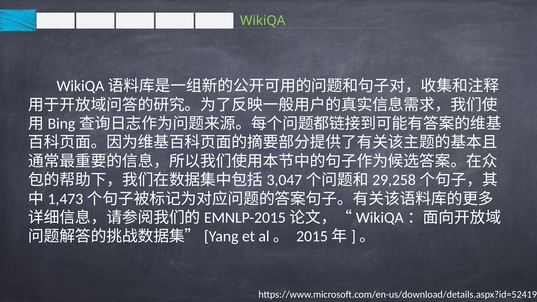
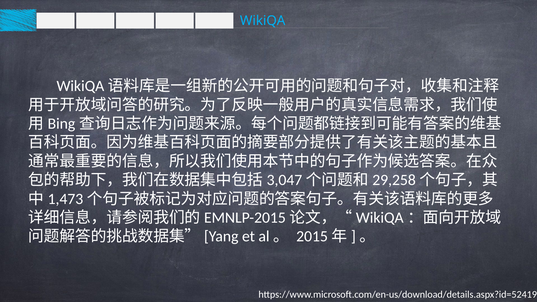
WikiQA colour: light green -> light blue (263, 21)
